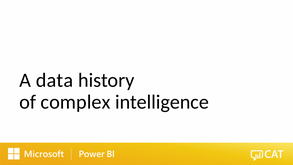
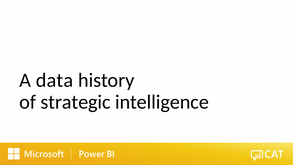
complex: complex -> strategic (76, 102)
